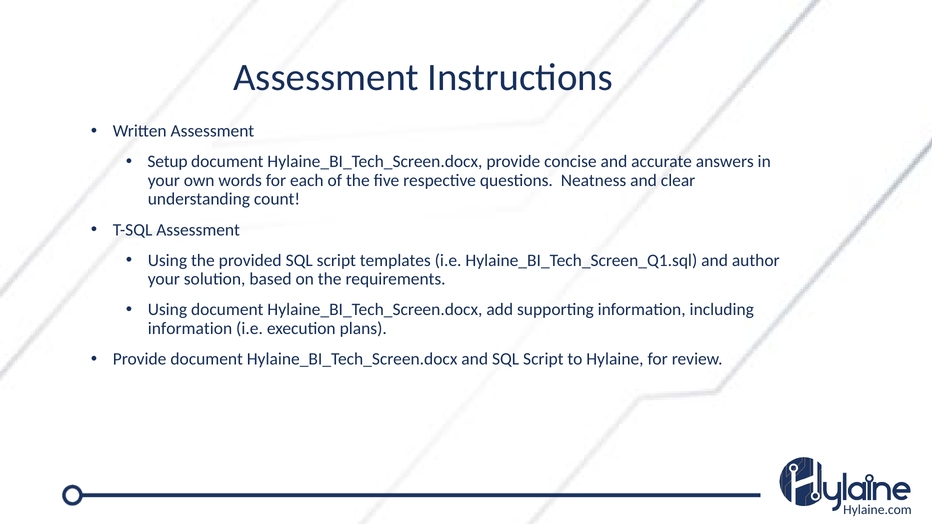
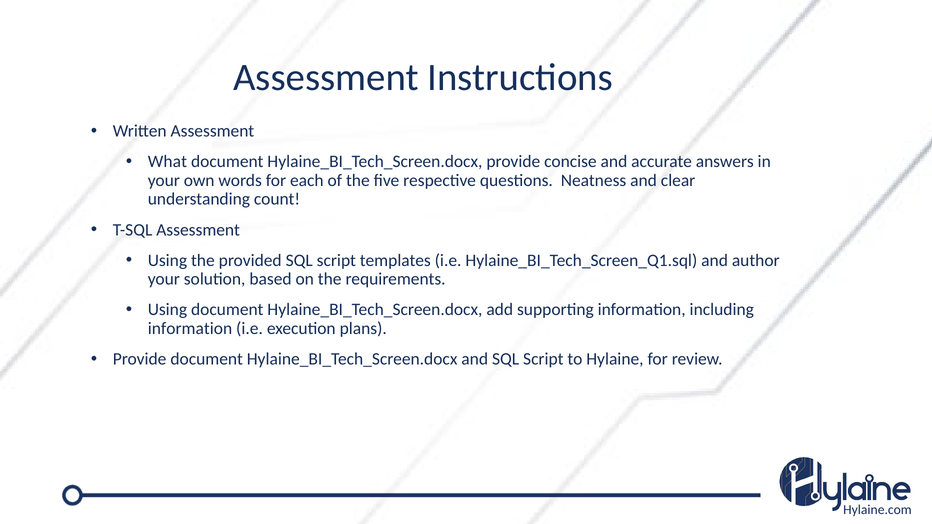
Setup: Setup -> What (167, 162)
